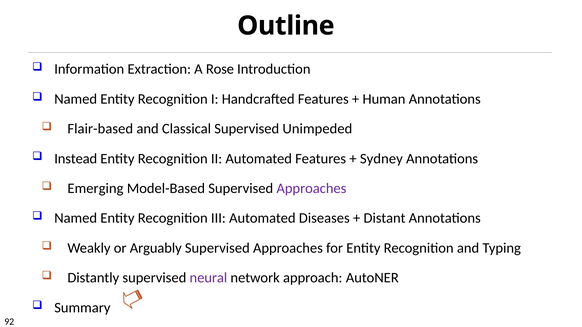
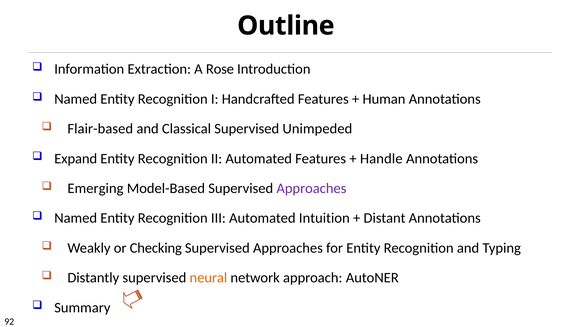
Instead: Instead -> Expand (76, 159)
Sydney: Sydney -> Handle (381, 159)
Diseases: Diseases -> Intuition (324, 218)
Arguably: Arguably -> Checking (156, 248)
neural colour: purple -> orange (208, 278)
